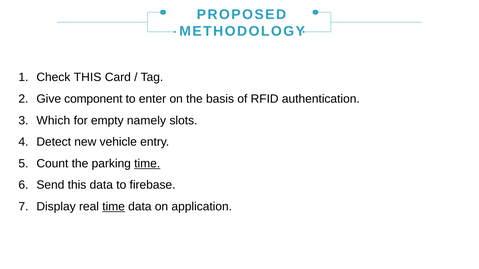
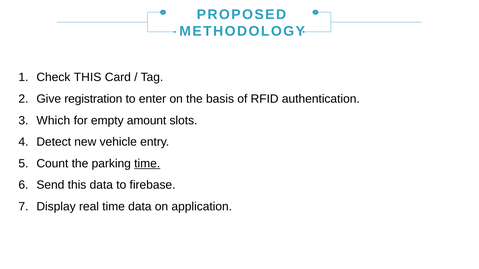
component: component -> registration (93, 99)
namely: namely -> amount (147, 121)
time underline: present -> none (114, 207)
